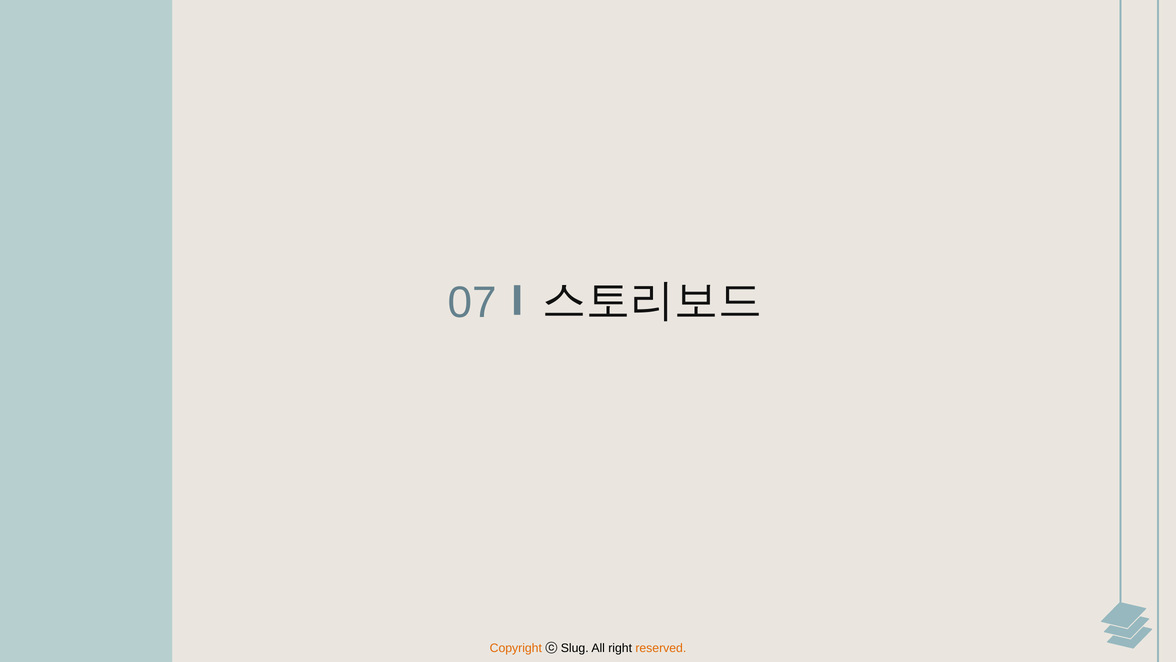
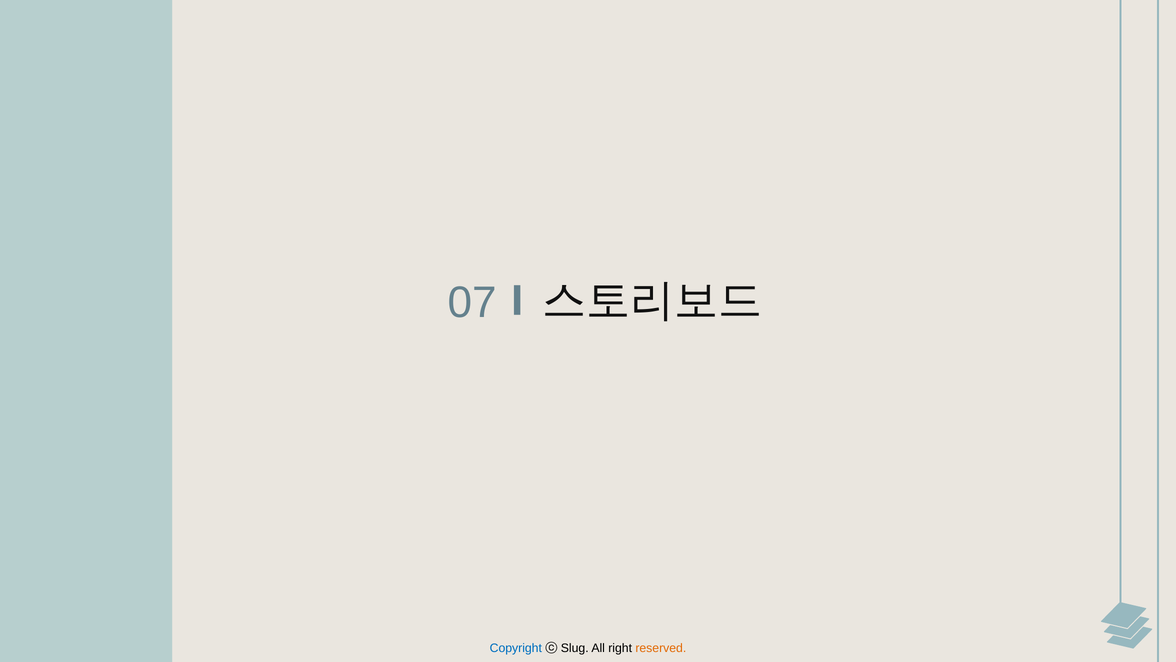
Copyright colour: orange -> blue (516, 648)
